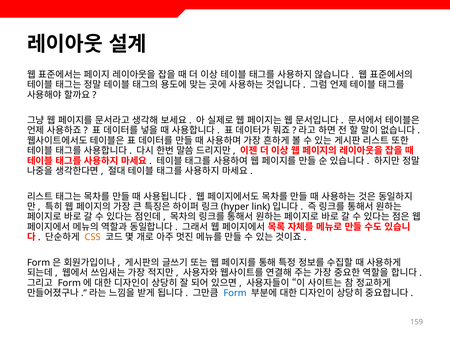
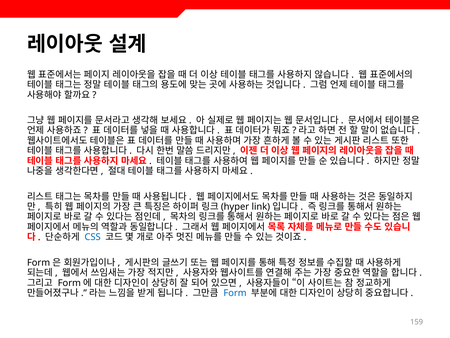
CSS colour: orange -> blue (93, 237)
